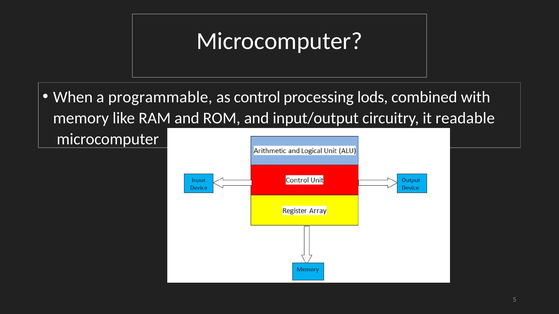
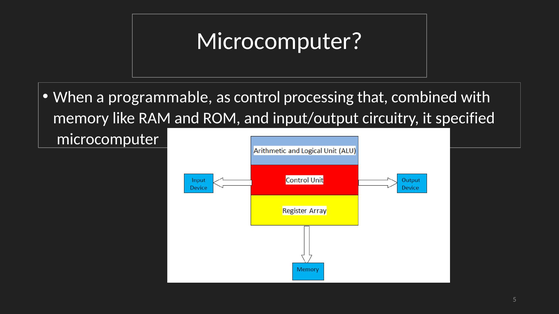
lods: lods -> that (373, 97)
readable: readable -> specified (465, 118)
